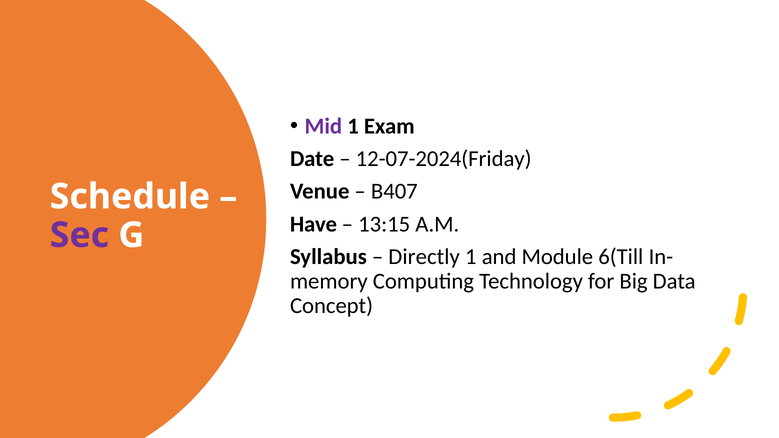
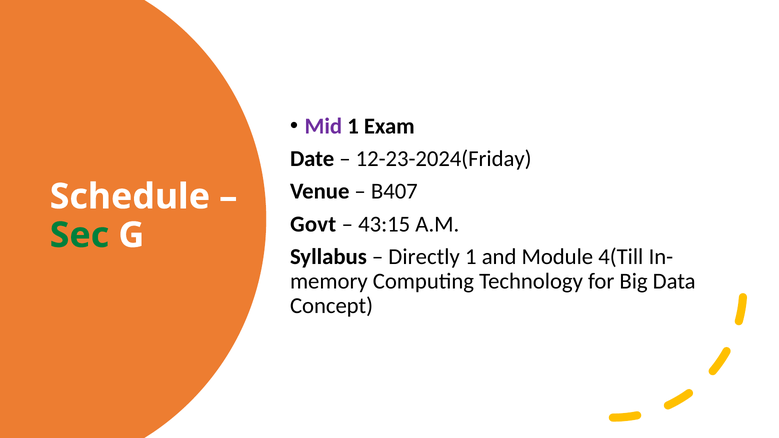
12-07-2024(Friday: 12-07-2024(Friday -> 12-23-2024(Friday (444, 159)
Have: Have -> Govt (313, 224)
13:15: 13:15 -> 43:15 (384, 224)
Sec colour: purple -> green (79, 235)
6(Till: 6(Till -> 4(Till (621, 257)
